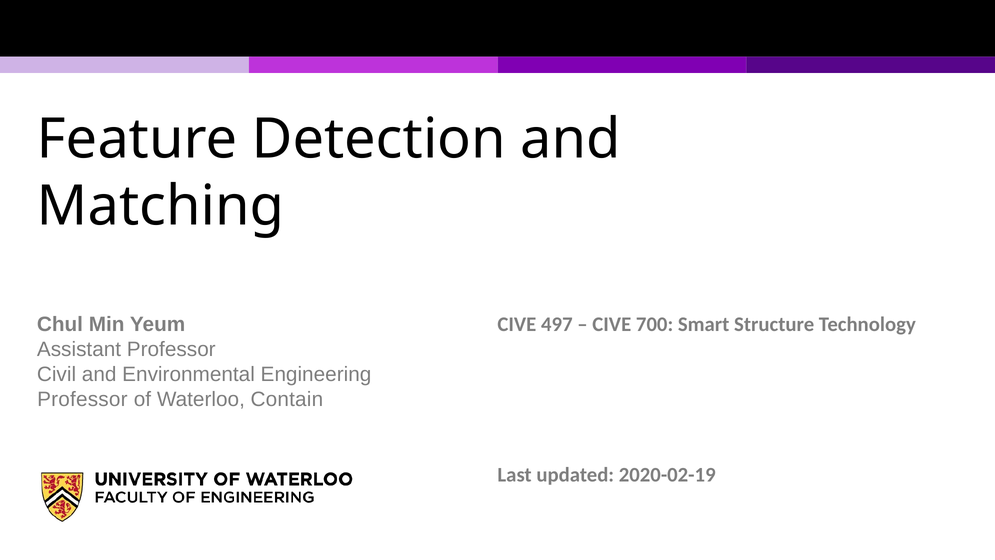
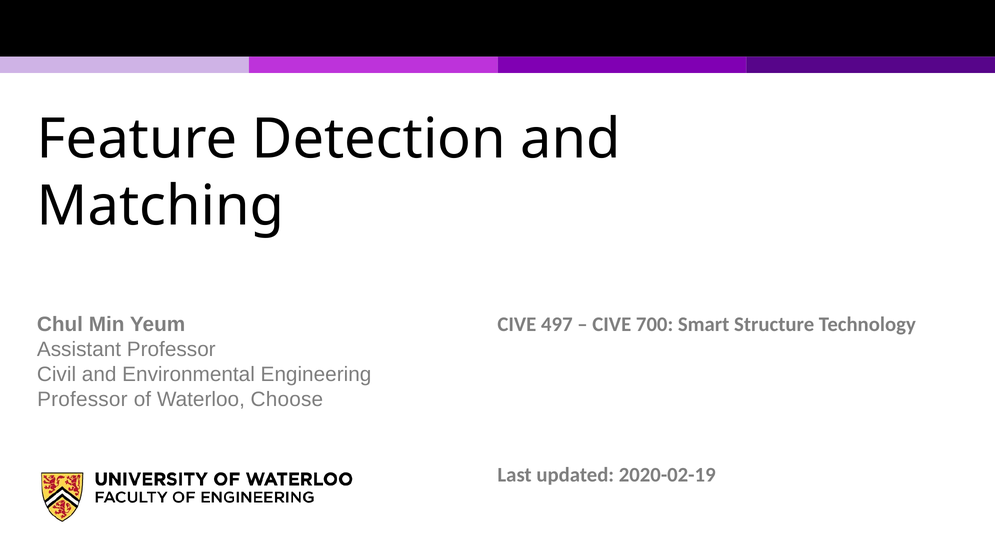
Contain: Contain -> Choose (287, 399)
